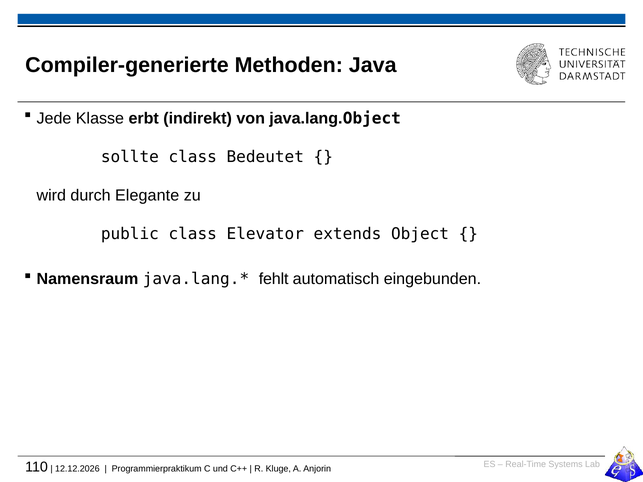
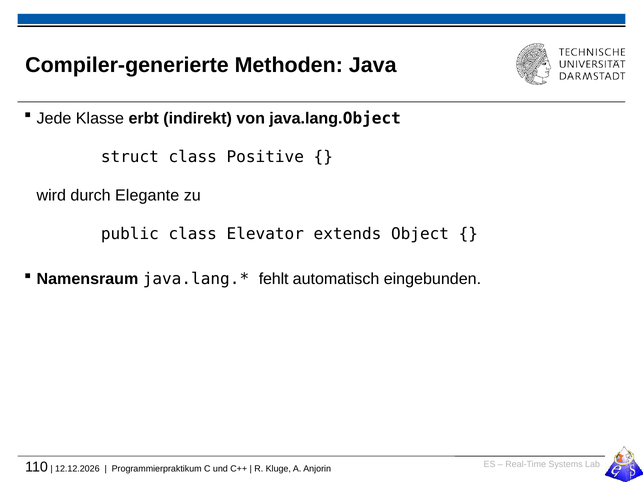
sollte: sollte -> struct (130, 157)
Bedeutet: Bedeutet -> Positive (265, 157)
